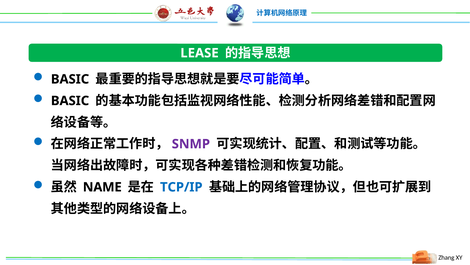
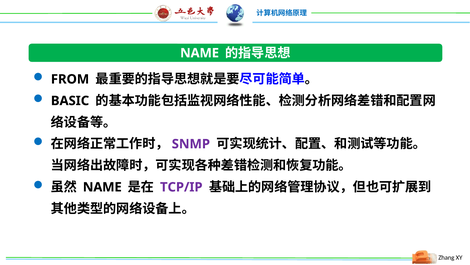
LEASE: LEASE -> NAME (200, 53)
BASIC: BASIC -> FROM (70, 79)
TCP/IP colour: blue -> purple (181, 187)
